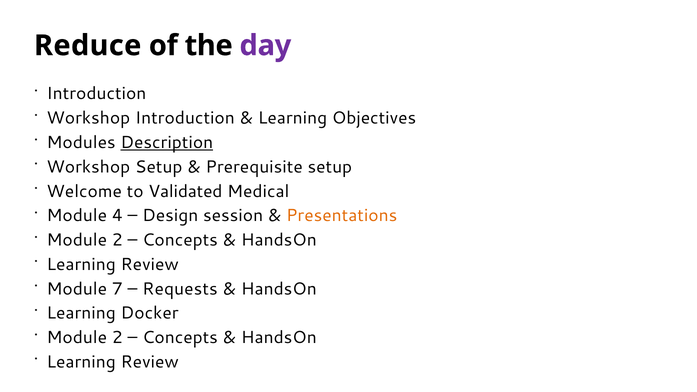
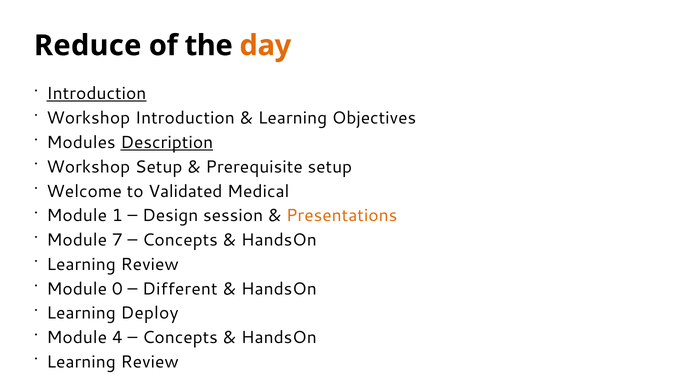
day colour: purple -> orange (265, 46)
Introduction underline: none -> present (96, 94)
4: 4 -> 1 (117, 216)
2: 2 -> 7 (117, 240)
7: 7 -> 0 (117, 289)
Requests: Requests -> Different (180, 289)
Docker: Docker -> Deploy (150, 313)
2: 2 -> 4 (117, 338)
